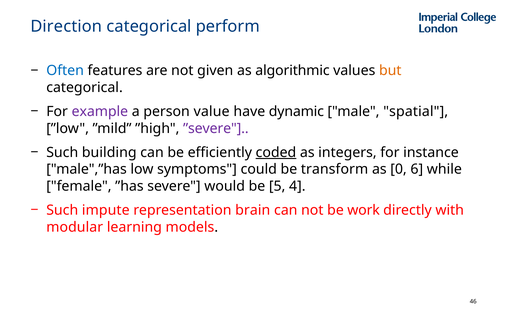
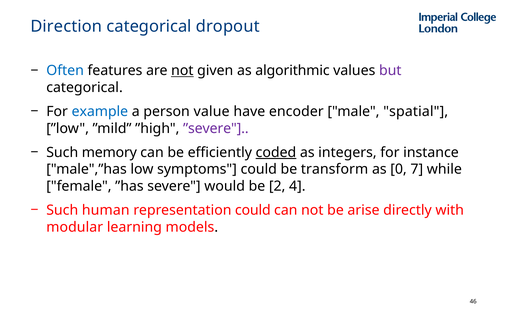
perform: perform -> dropout (228, 26)
not underline: none -> present (182, 71)
but colour: orange -> purple (390, 71)
example colour: purple -> blue (100, 111)
dynamic: dynamic -> encoder (296, 111)
building: building -> memory (109, 152)
6: 6 -> 7 (417, 169)
5: 5 -> 2 (277, 186)
impute: impute -> human (106, 210)
representation brain: brain -> could (253, 210)
work: work -> arise (363, 210)
